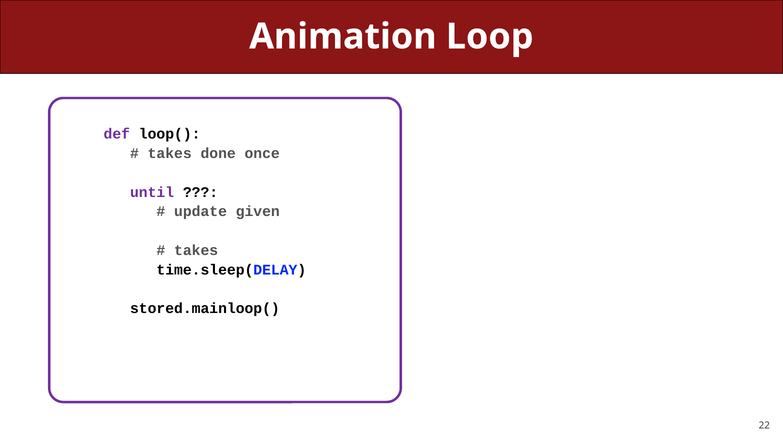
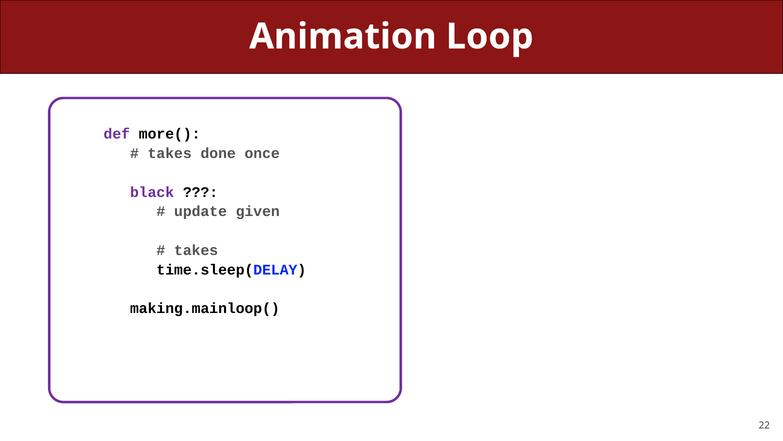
loop(: loop( -> more( (170, 134)
until: until -> black (152, 192)
stored.mainloop(: stored.mainloop( -> making.mainloop( (205, 308)
